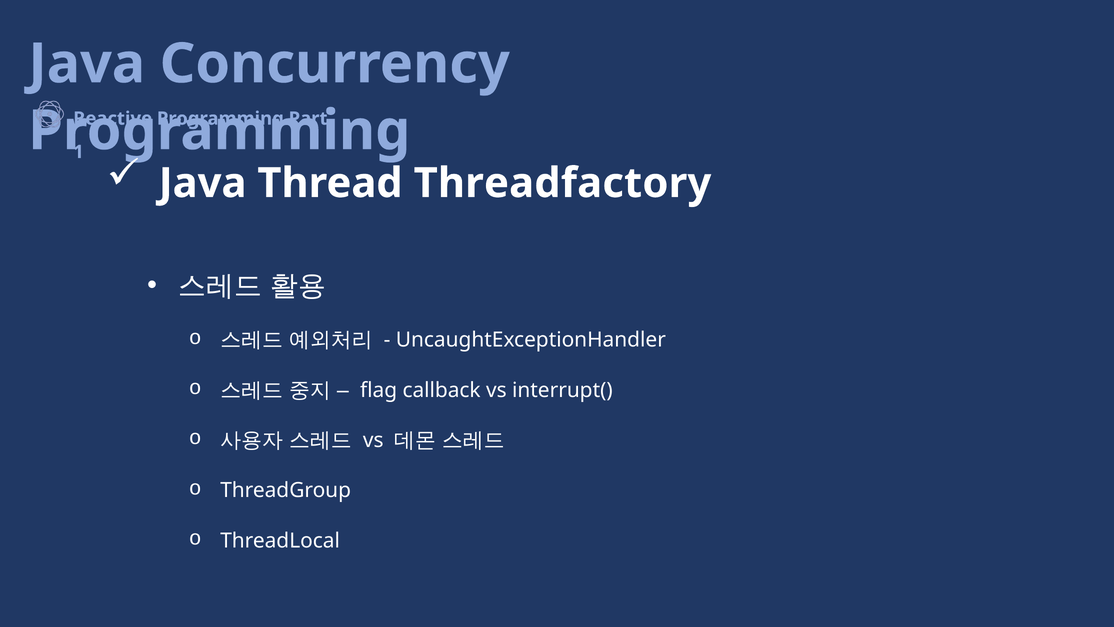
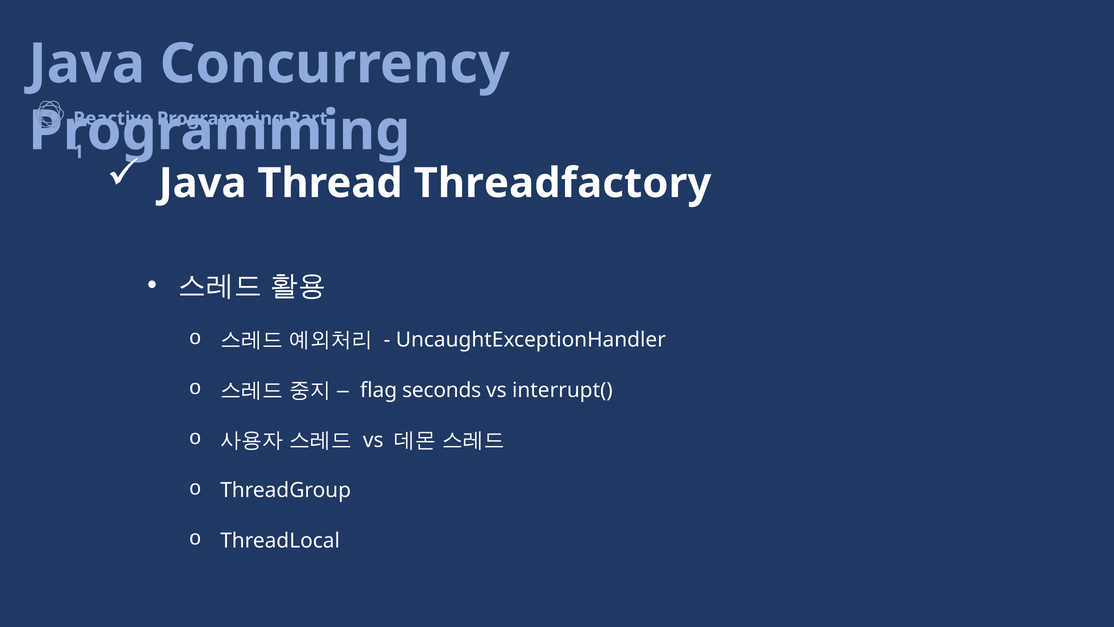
callback: callback -> seconds (442, 390)
